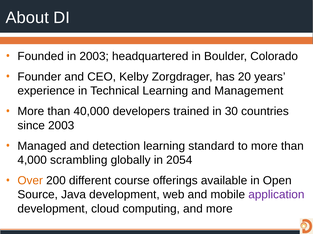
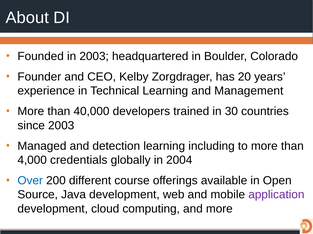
standard: standard -> including (212, 146)
scrambling: scrambling -> credentials (79, 161)
2054: 2054 -> 2004 (179, 161)
Over colour: orange -> blue (30, 181)
